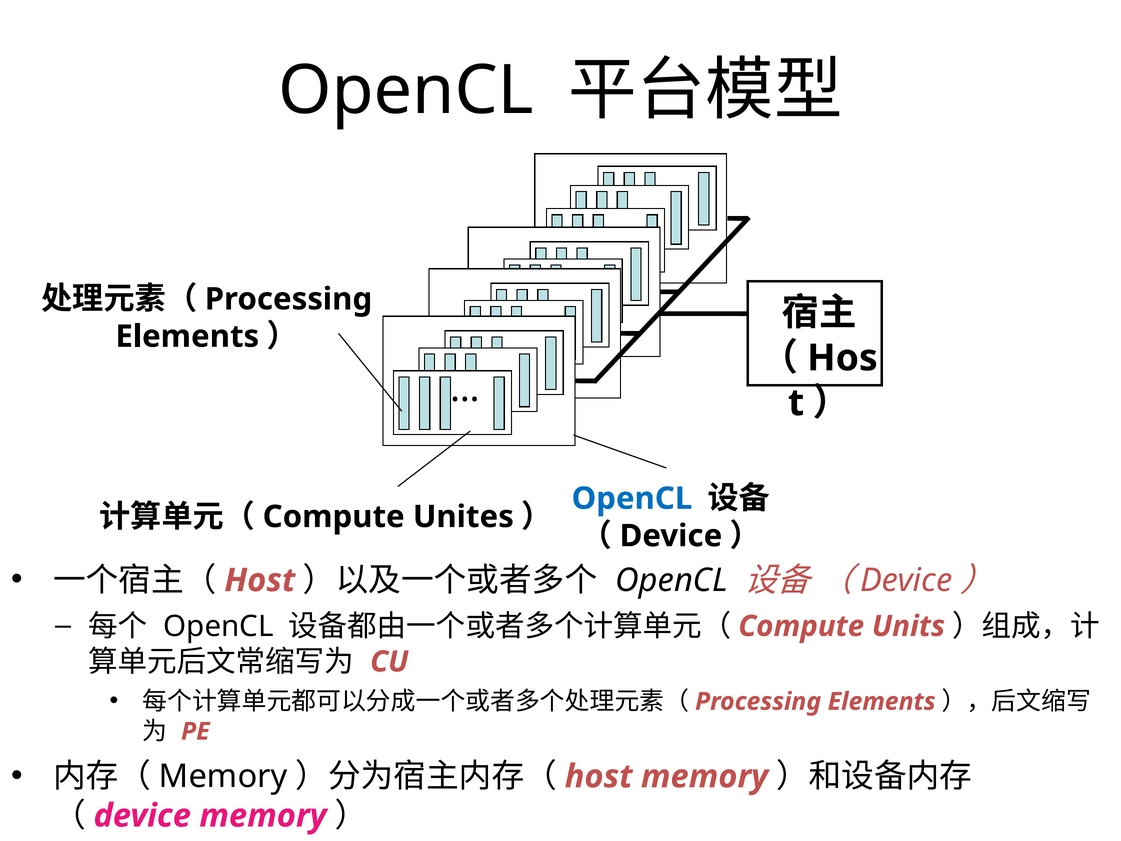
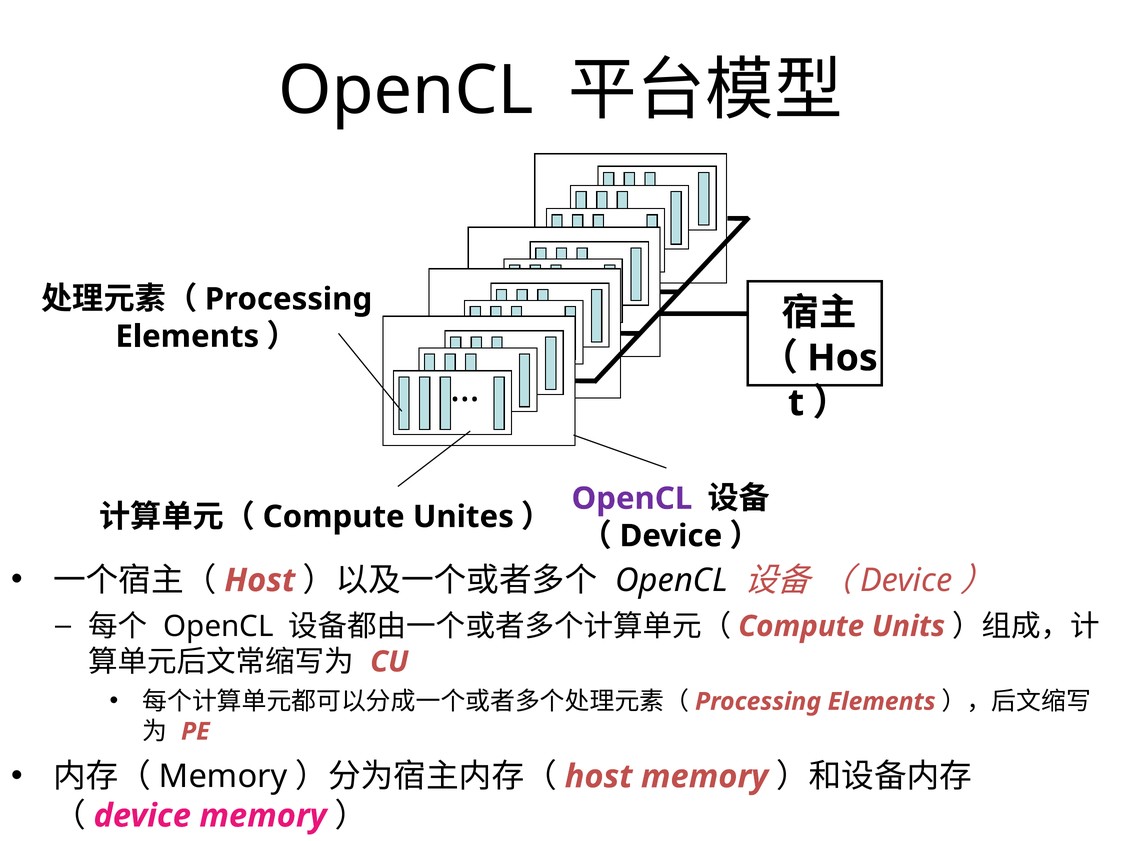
OpenCL colour: blue -> purple (632, 498)
